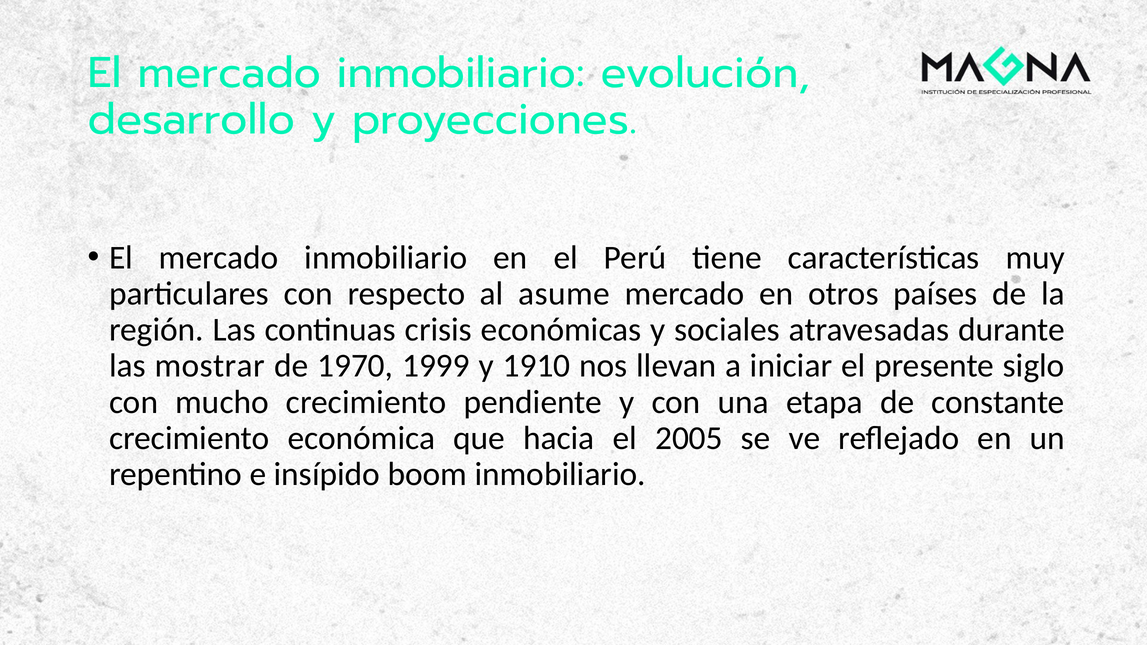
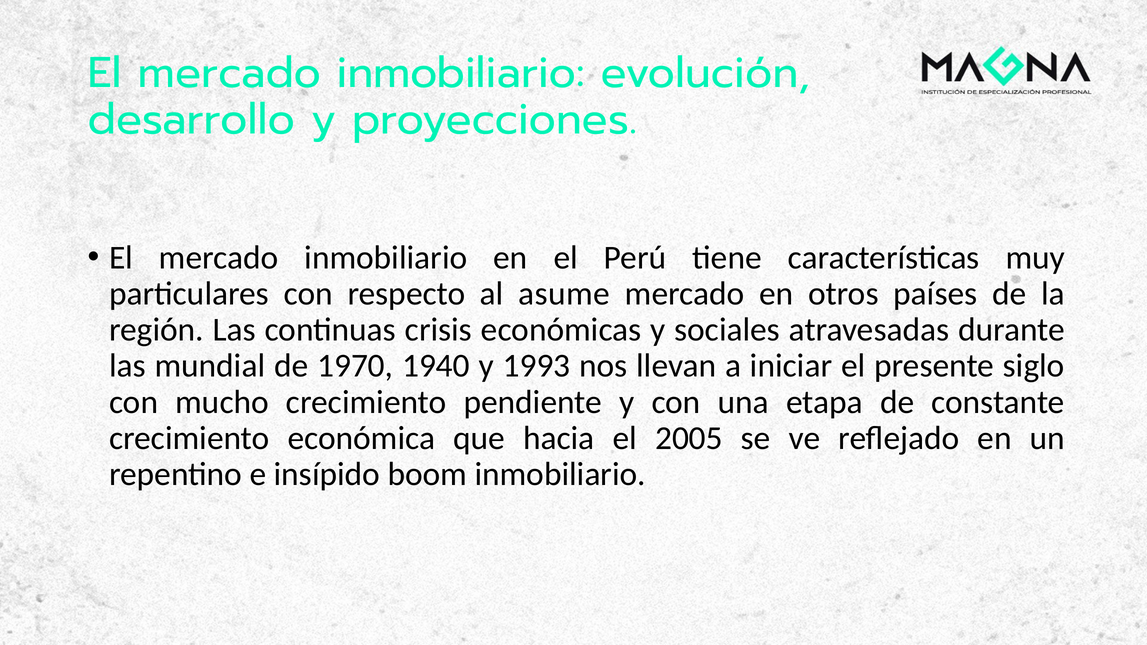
mostrar: mostrar -> mundial (210, 366)
1999: 1999 -> 1940 (436, 366)
1910: 1910 -> 1993 (537, 366)
